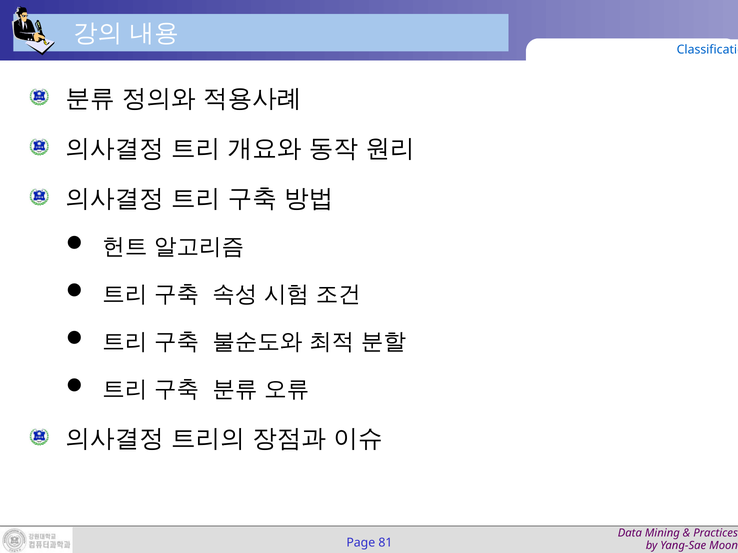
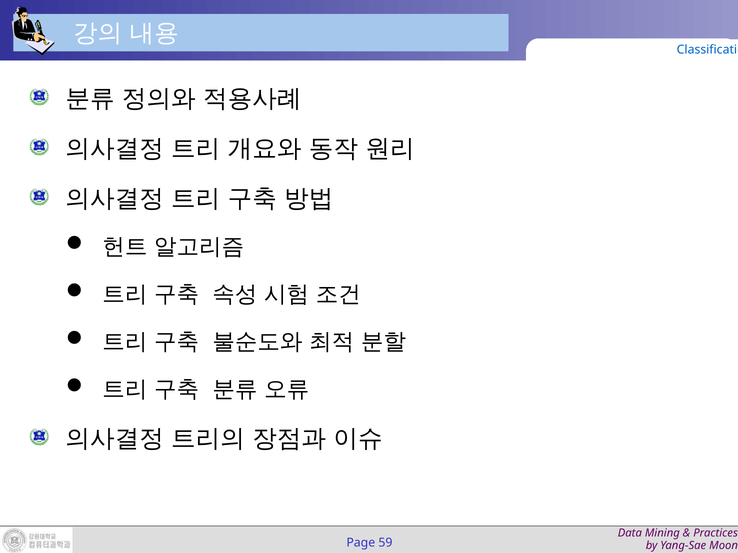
81: 81 -> 59 (385, 543)
